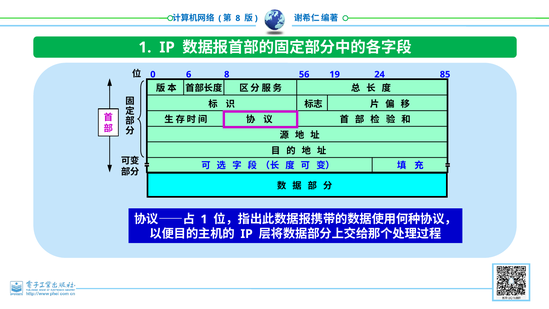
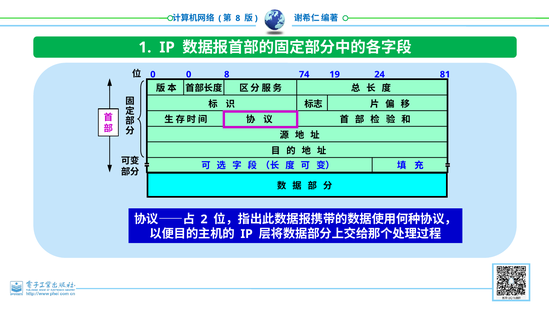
0 6: 6 -> 0 (189, 74)
56: 56 -> 74 (304, 74)
85: 85 -> 81 (445, 74)
1: 1 -> 2 (204, 219)
